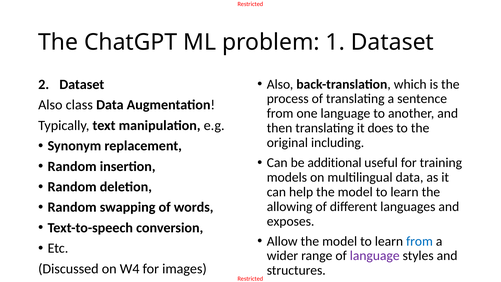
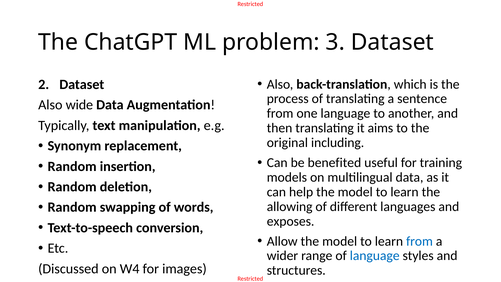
1: 1 -> 3 (335, 42)
class: class -> wide (79, 105)
does: does -> aims (380, 128)
additional: additional -> benefited (334, 163)
language colour: purple -> blue (375, 256)
